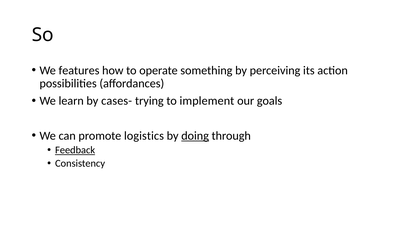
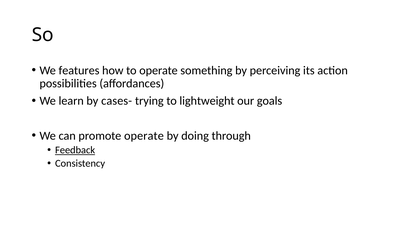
implement: implement -> lightweight (207, 101)
promote logistics: logistics -> operate (144, 136)
doing underline: present -> none (195, 136)
